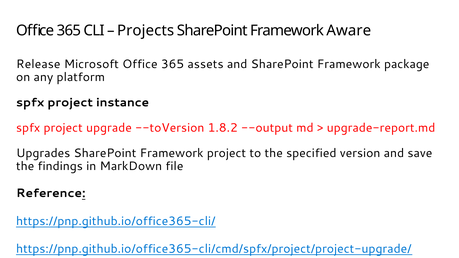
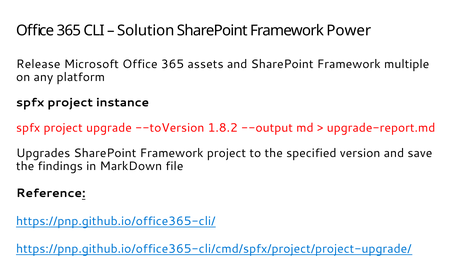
Projects: Projects -> Solution (146, 31)
Aware: Aware -> Power (349, 31)
package: package -> multiple (407, 64)
